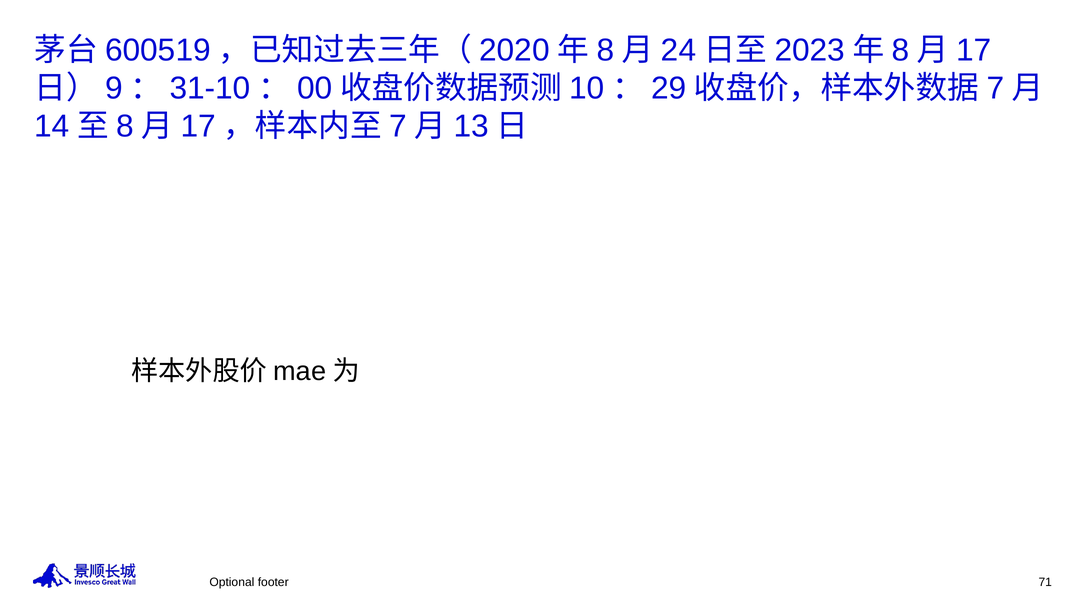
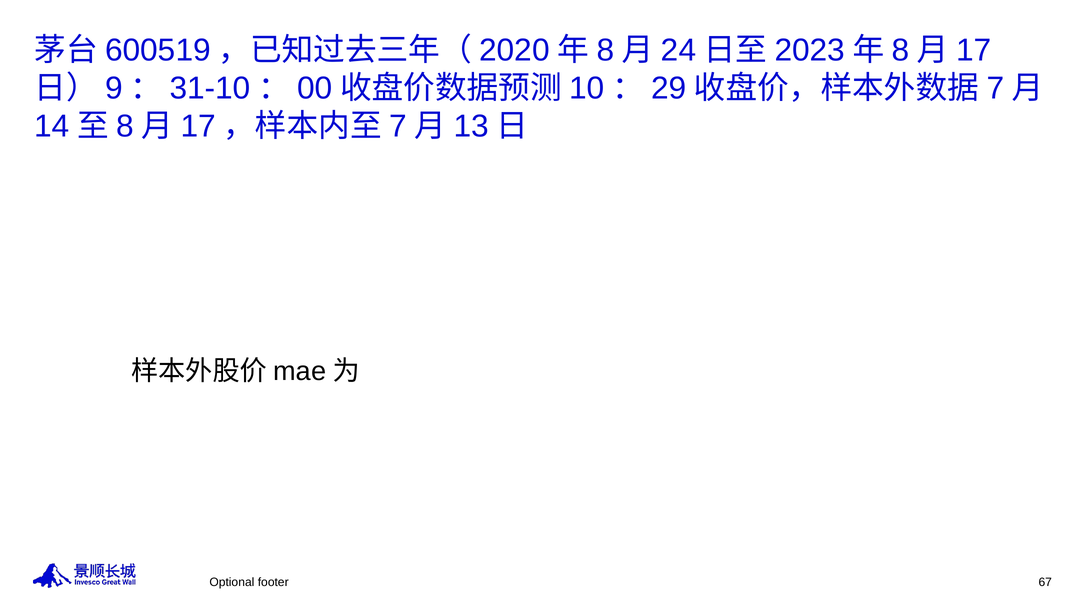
71: 71 -> 67 (1045, 582)
